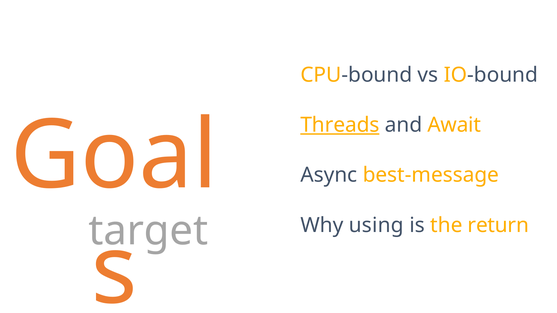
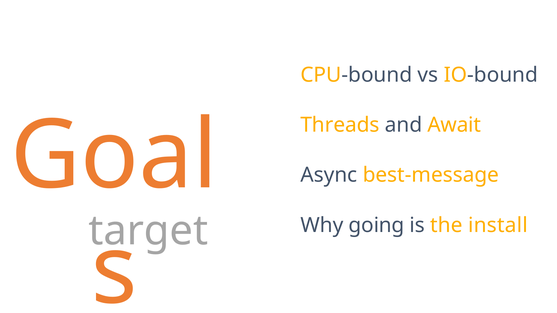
Threads underline: present -> none (340, 125)
using: using -> going (377, 225)
return: return -> install (498, 225)
